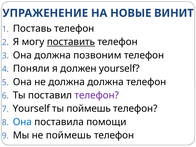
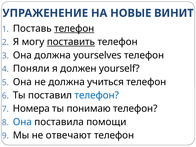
телефон underline: none -> present (74, 29)
позвоним: позвоним -> yourselves (97, 55)
должна должна: должна -> учиться (106, 82)
телефон colour: purple -> blue (97, 95)
Yourself: Yourself -> Номера (31, 109)
ты поймешь: поймешь -> понимаю (89, 109)
не поймешь: поймешь -> отвечают (69, 135)
